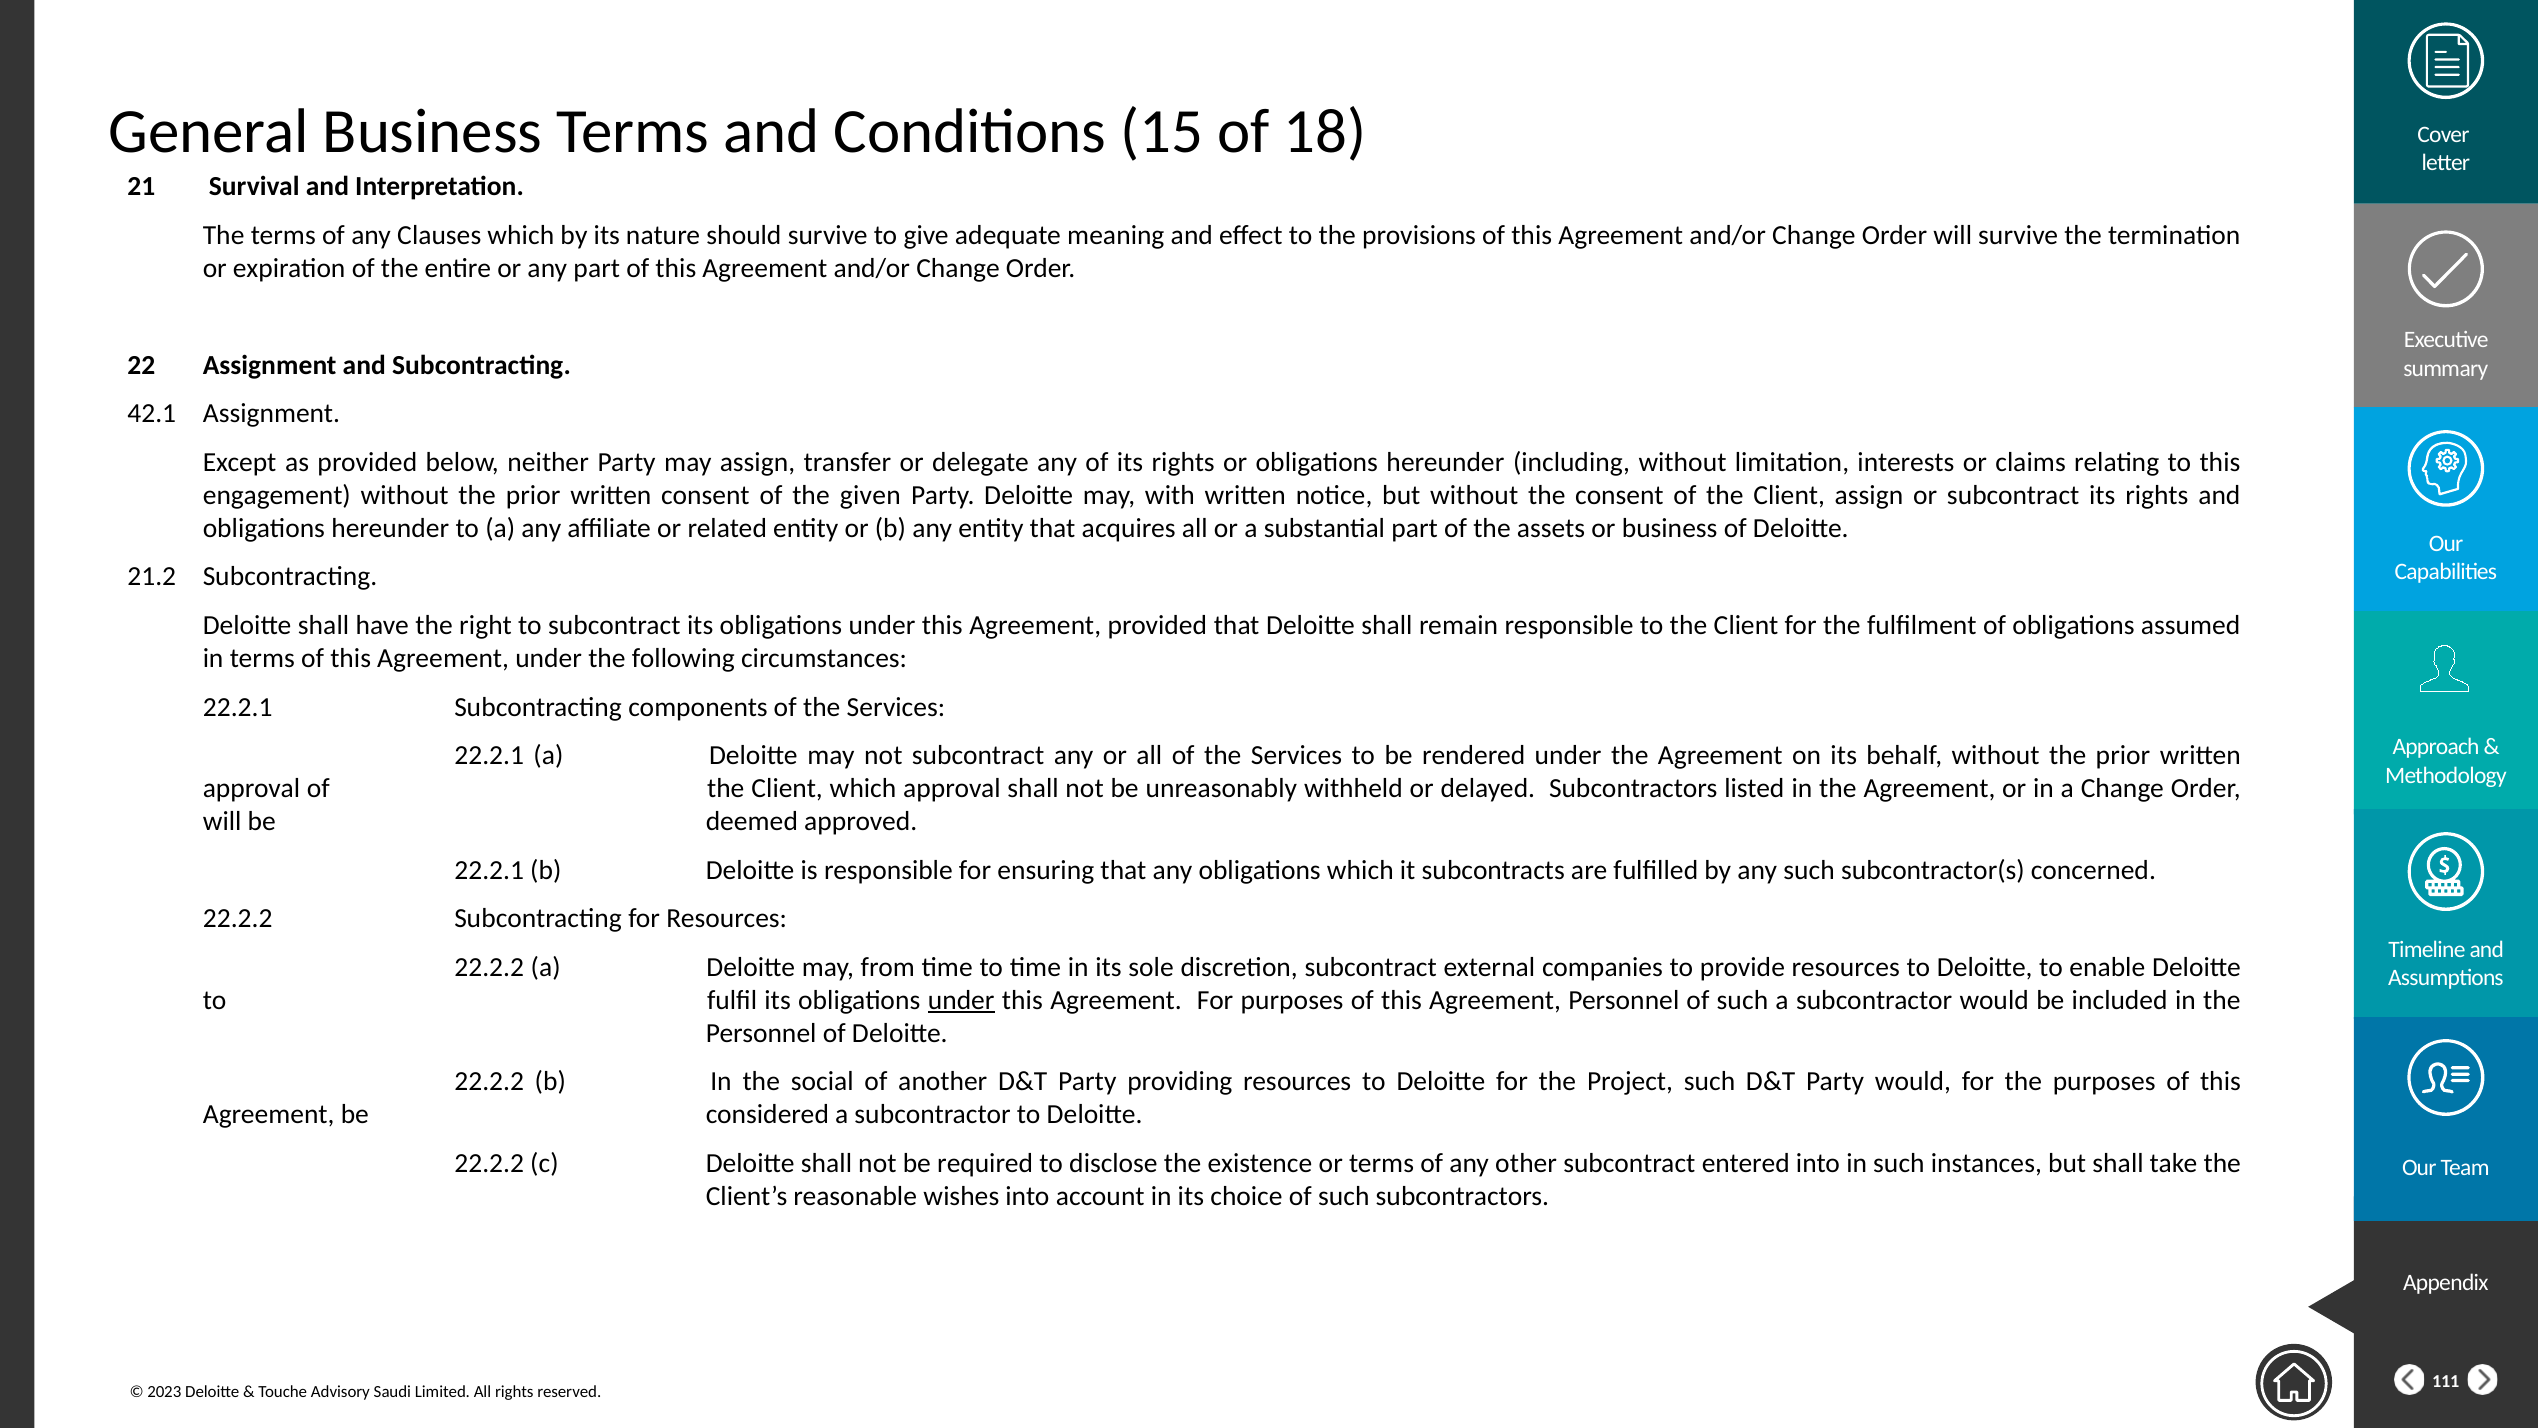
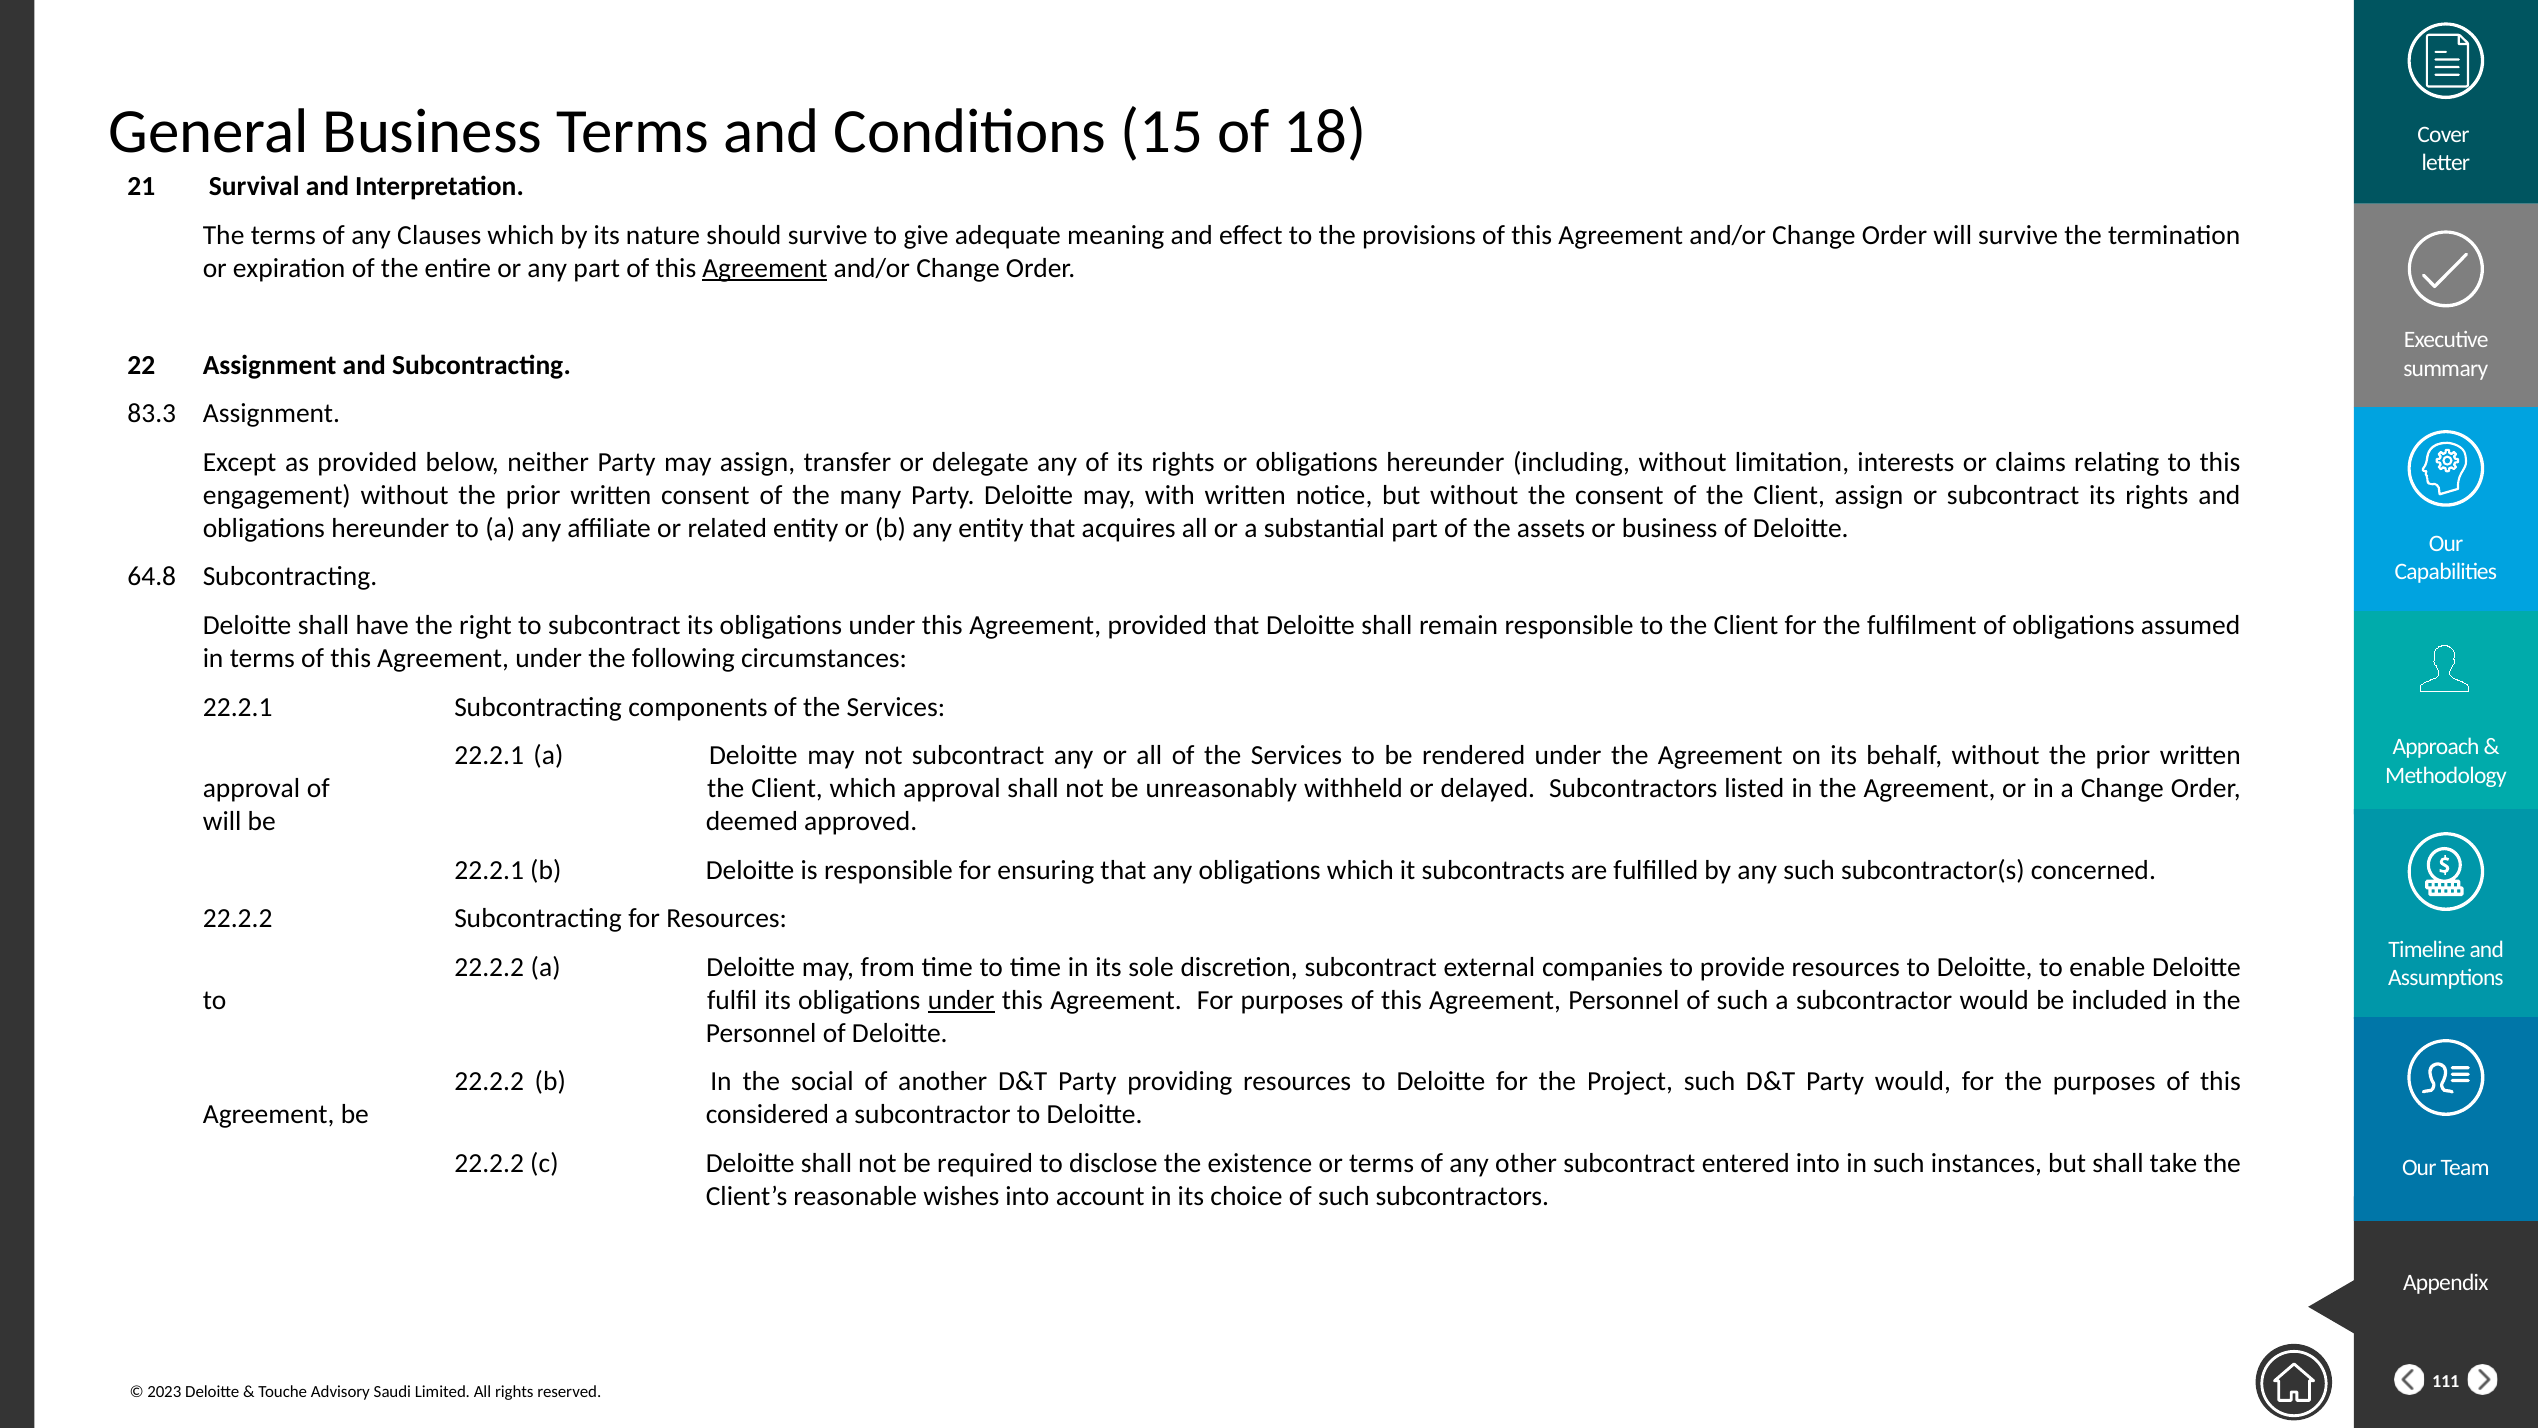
Agreement underline: none -> present (765, 268)
42.1: 42.1 -> 83.3 (152, 414)
given: given -> many (870, 495)
21.2: 21.2 -> 64.8 (152, 577)
